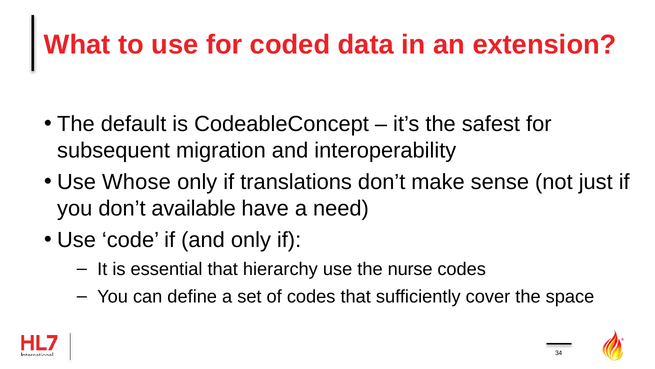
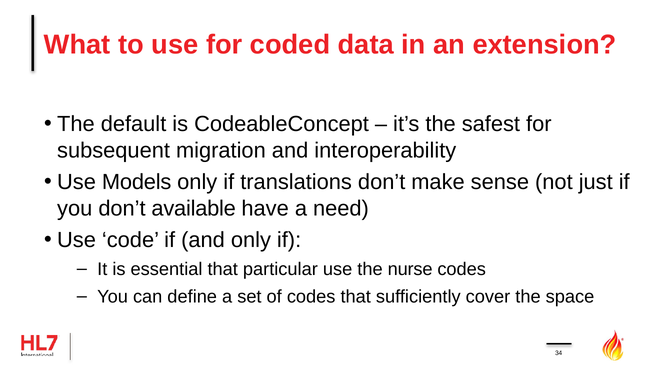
Whose: Whose -> Models (137, 182)
hierarchy: hierarchy -> particular (280, 269)
